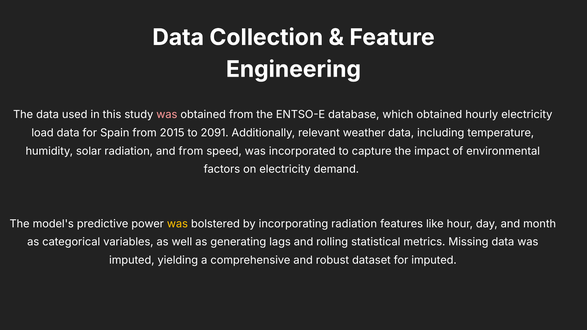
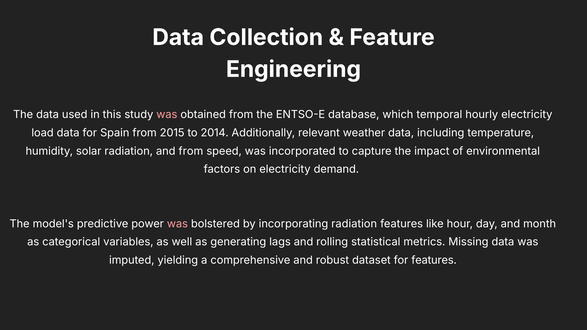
which obtained: obtained -> temporal (439, 115)
2091: 2091 -> 2014 (215, 133)
was colour: yellow -> pink (177, 224)
for imputed: imputed -> features (434, 260)
